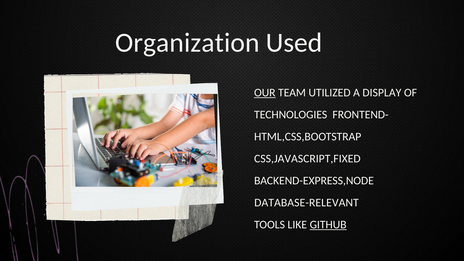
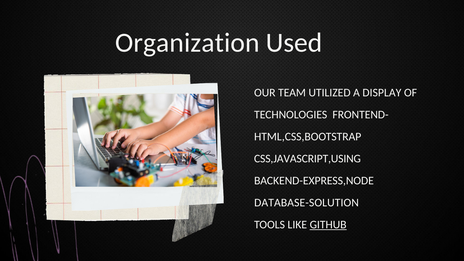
OUR underline: present -> none (265, 93)
CSS,JAVASCRIPT,FIXED: CSS,JAVASCRIPT,FIXED -> CSS,JAVASCRIPT,USING (307, 159)
DATABASE-RELEVANT: DATABASE-RELEVANT -> DATABASE-SOLUTION (307, 203)
